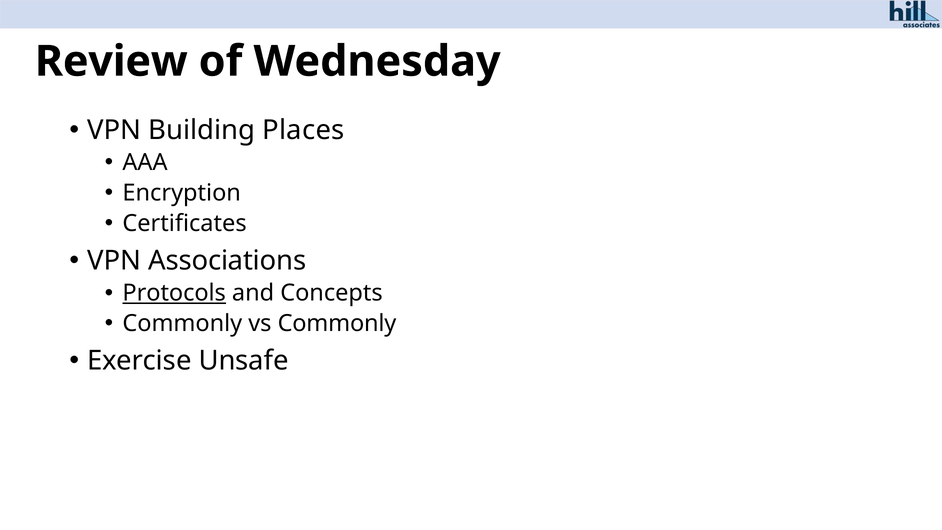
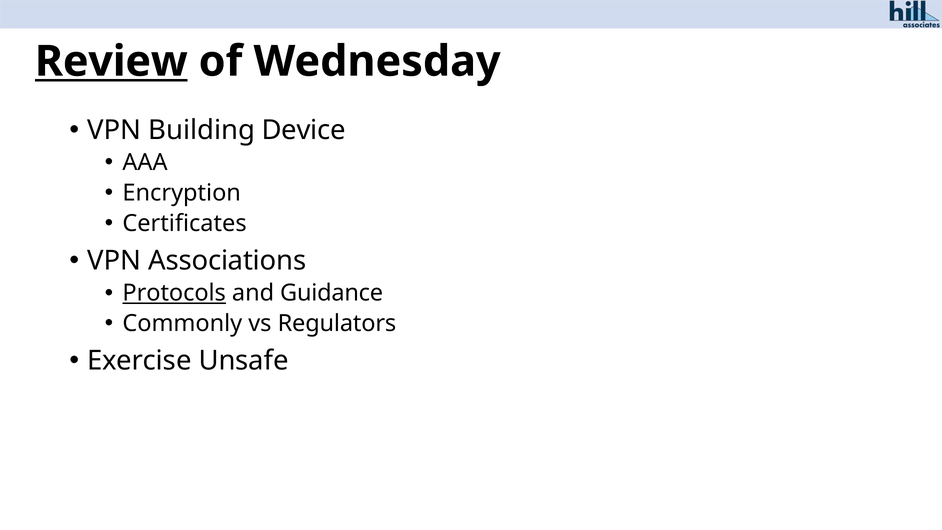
Review underline: none -> present (111, 61)
Places: Places -> Device (304, 130)
Concepts: Concepts -> Guidance (332, 293)
vs Commonly: Commonly -> Regulators (337, 323)
